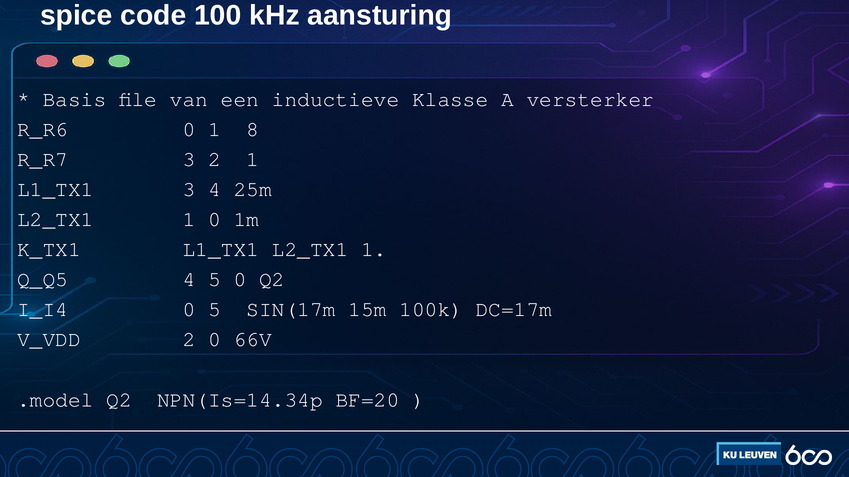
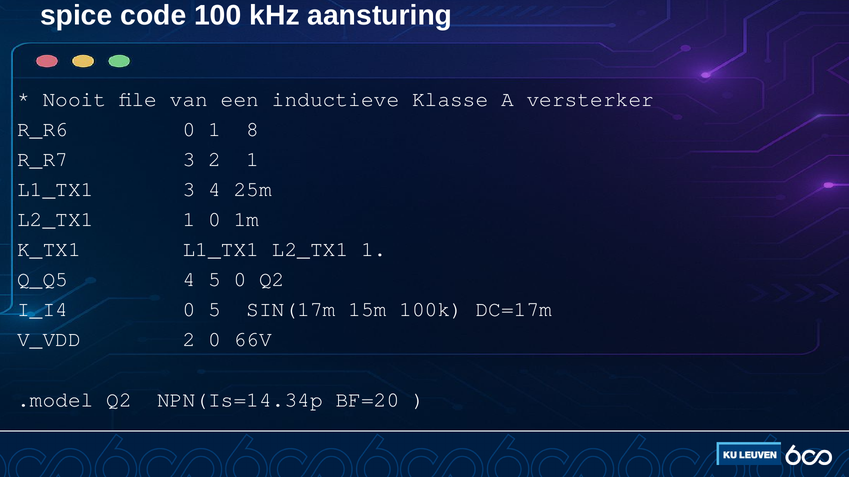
Basis: Basis -> Nooit (74, 99)
